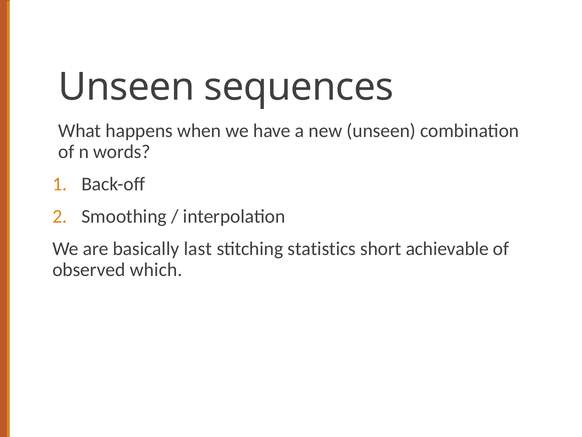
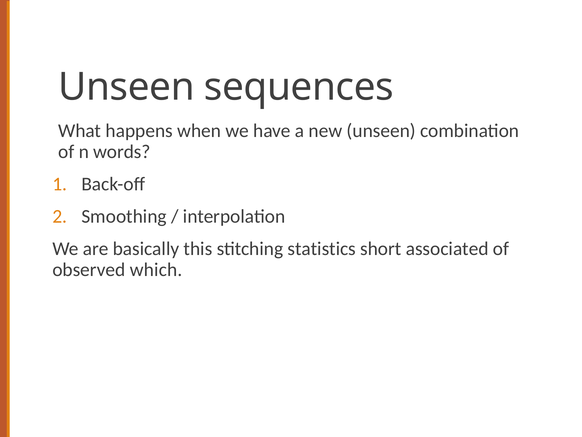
last: last -> this (198, 248)
achievable: achievable -> associated (447, 248)
